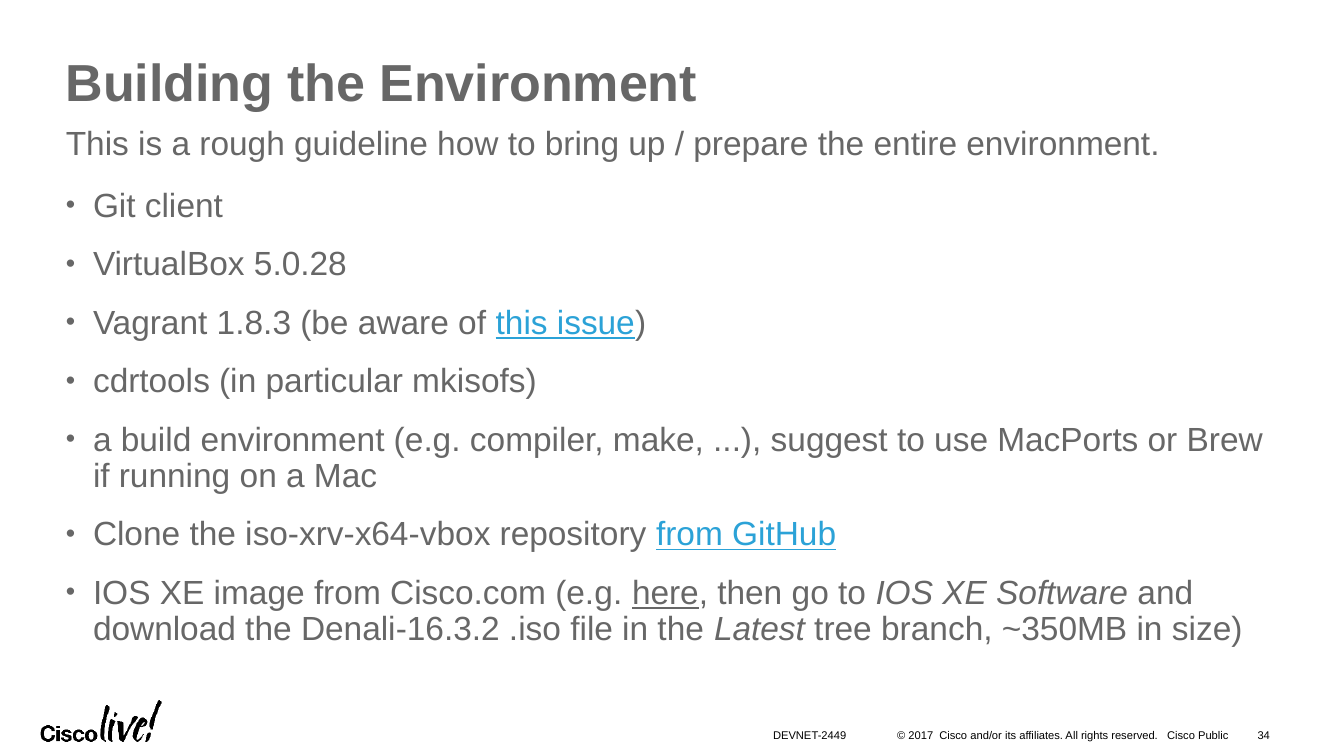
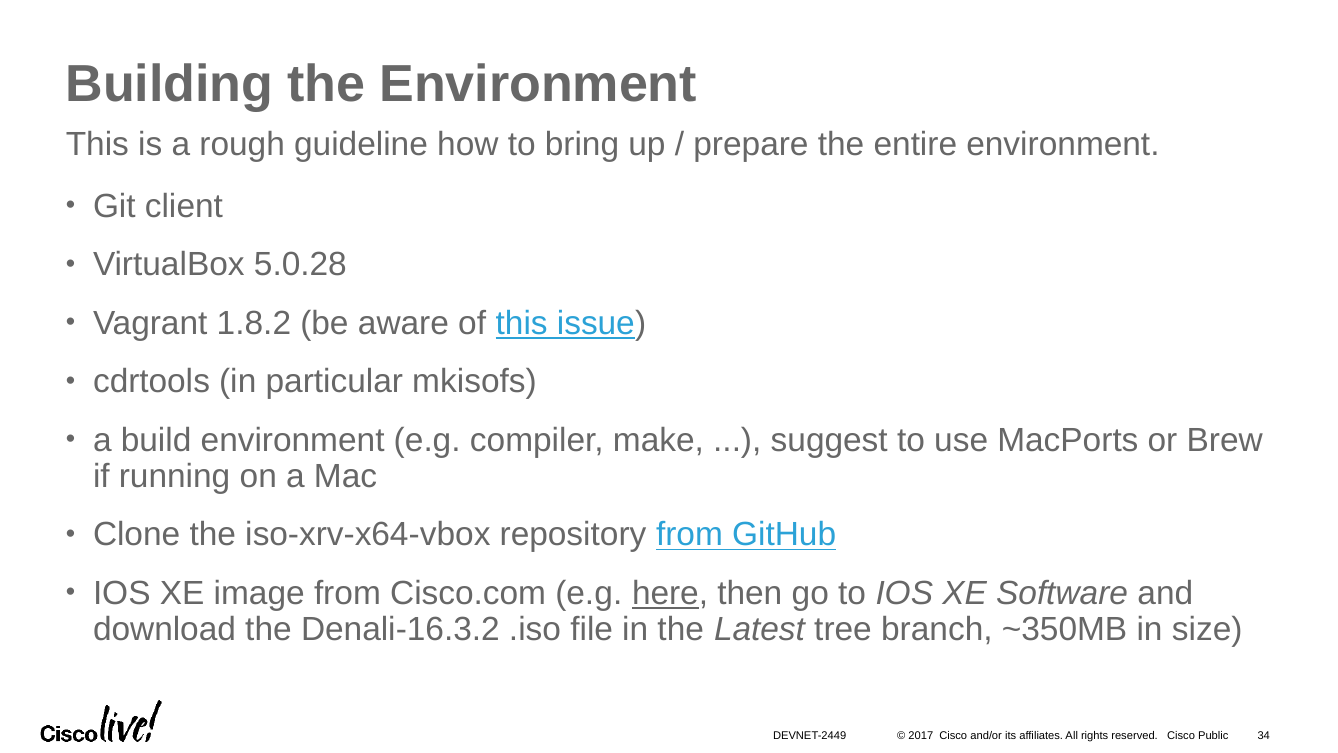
1.8.3: 1.8.3 -> 1.8.2 (254, 323)
